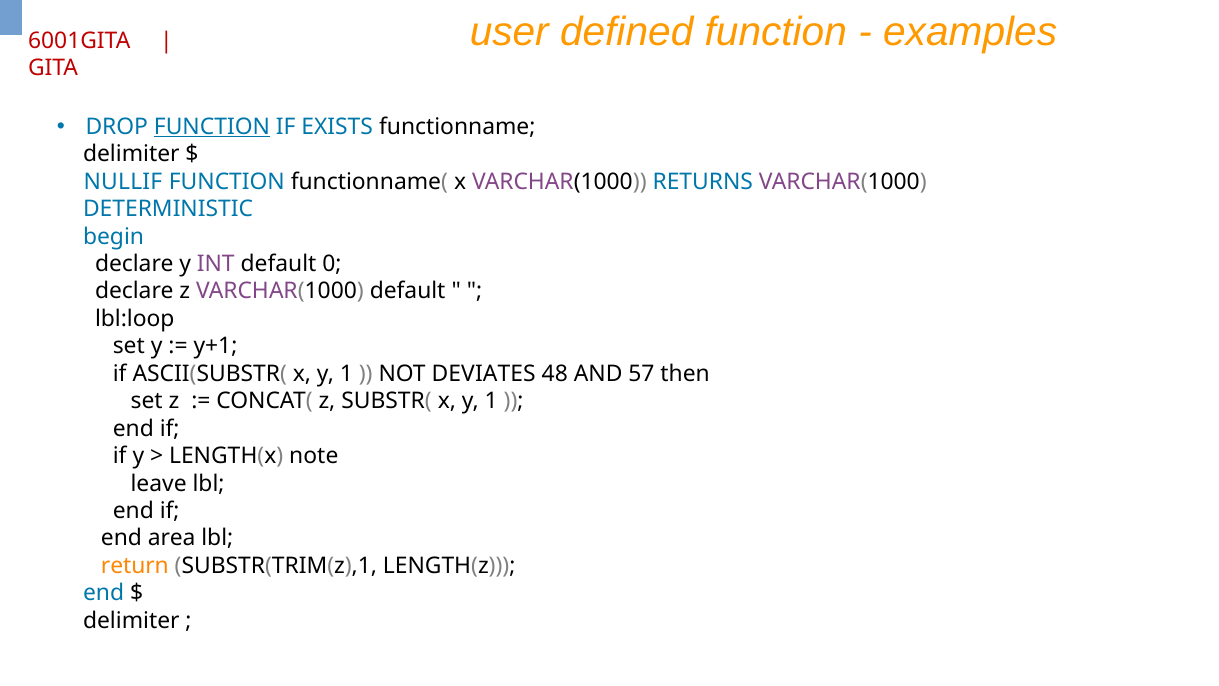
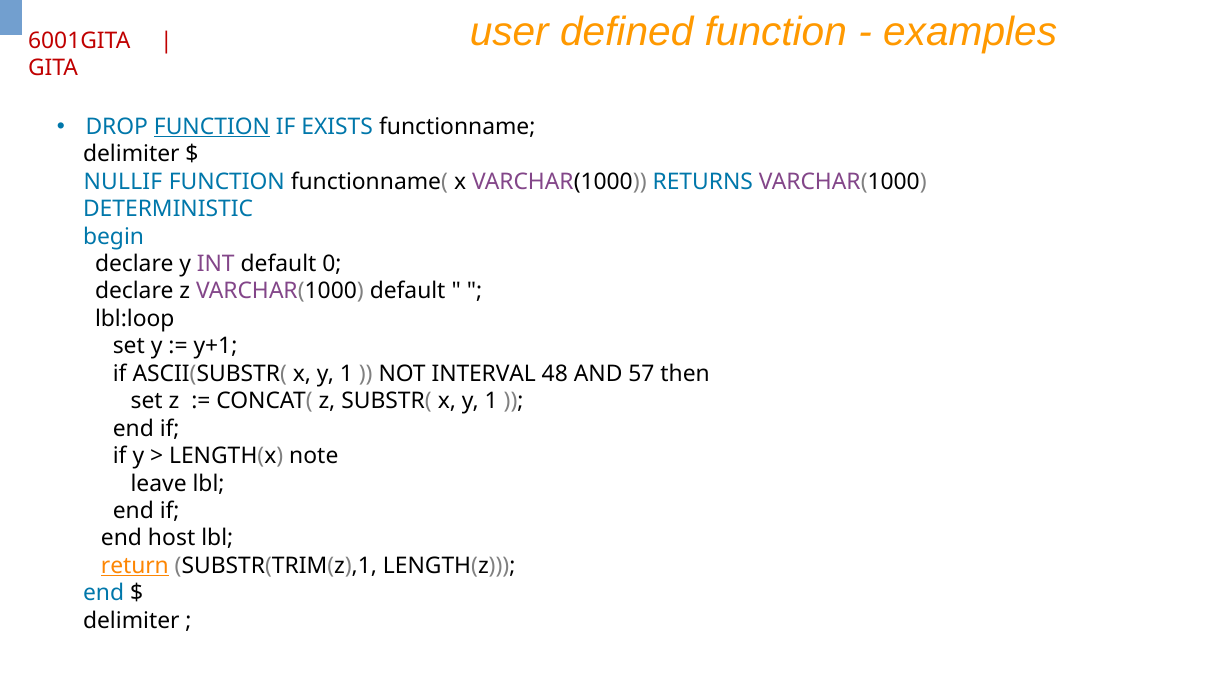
DEVIATES: DEVIATES -> INTERVAL (484, 374)
area: area -> host (172, 538)
return underline: none -> present (135, 566)
